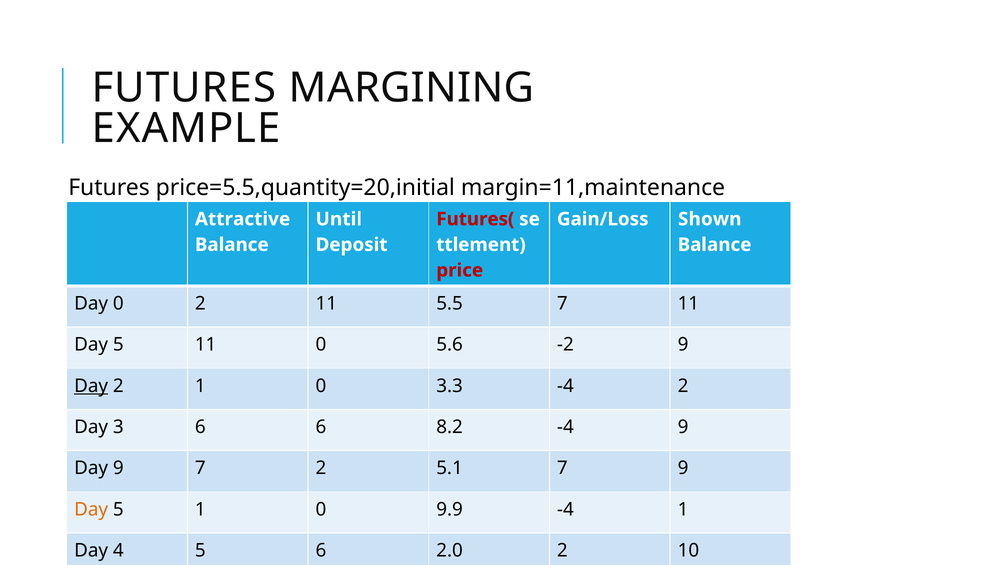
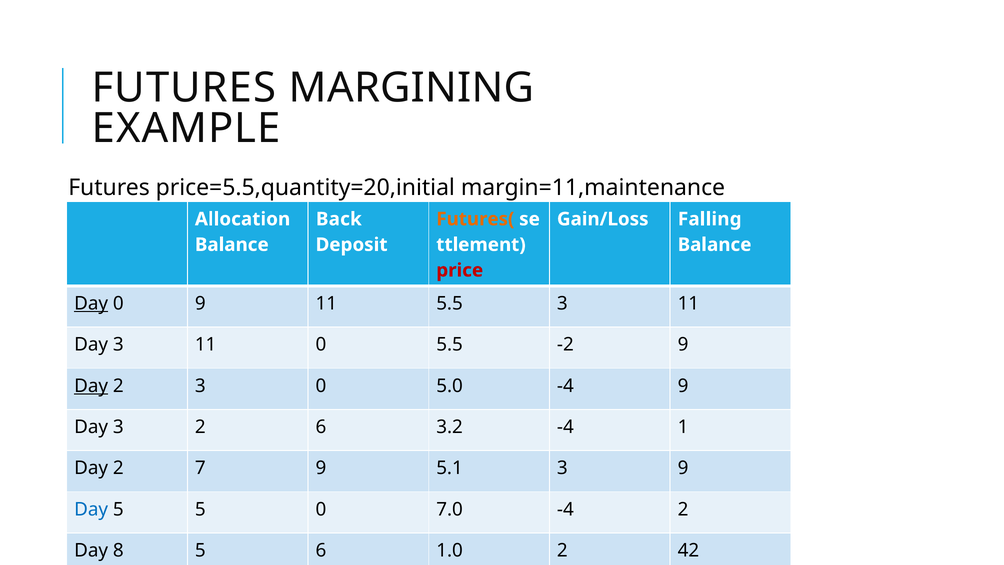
Attractive: Attractive -> Allocation (243, 219)
Until: Until -> Back (339, 219)
Futures( colour: red -> orange (475, 219)
Shown: Shown -> Falling (710, 219)
Day underline: none -> present (91, 303)
0 2: 2 -> 9 (200, 303)
5.5 7: 7 -> 3 (562, 303)
5: 5 -> 3 (118, 345)
0 5.6: 5.6 -> 5.5 (450, 345)
2 1: 1 -> 3 (200, 386)
3.3: 3.3 -> 5.0 (450, 386)
-4 2: 2 -> 9 (683, 386)
3 6: 6 -> 2 (200, 427)
8.2: 8.2 -> 3.2 (450, 427)
-4 9: 9 -> 1 (683, 427)
9: 9 -> 2 (118, 468)
7 2: 2 -> 9 (321, 468)
5.1 7: 7 -> 3 (562, 468)
Day colour: orange -> blue (91, 509)
5 1: 1 -> 5 (200, 509)
9.9: 9.9 -> 7.0 (450, 509)
-4 1: 1 -> 2 (683, 509)
4: 4 -> 8 (118, 550)
2.0: 2.0 -> 1.0 (450, 550)
10: 10 -> 42 (688, 550)
